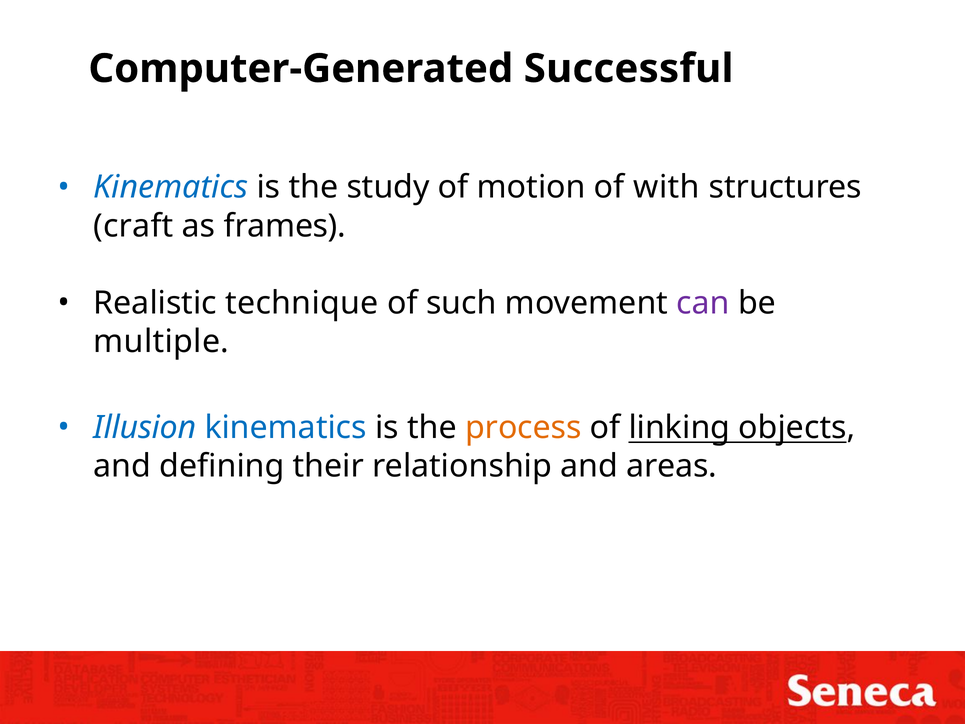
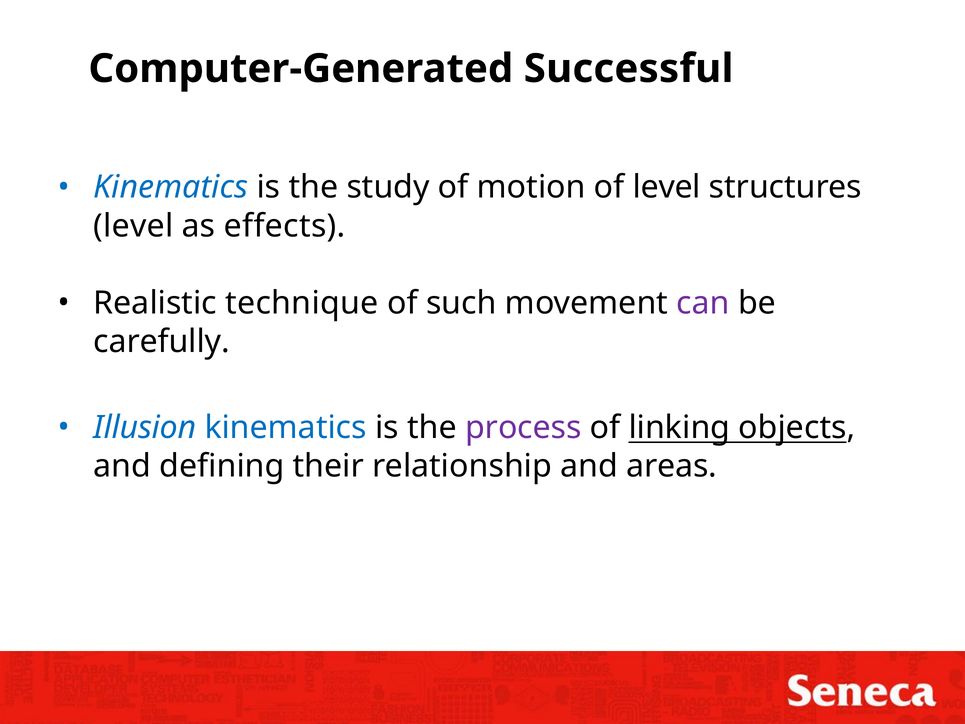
of with: with -> level (667, 187)
craft: craft -> level (133, 226)
frames: frames -> effects (285, 226)
multiple: multiple -> carefully (162, 342)
process colour: orange -> purple (523, 428)
